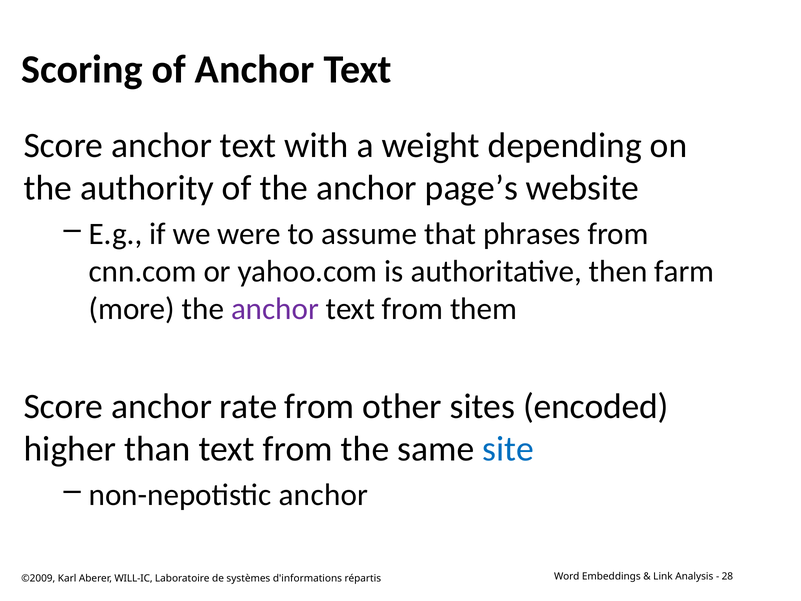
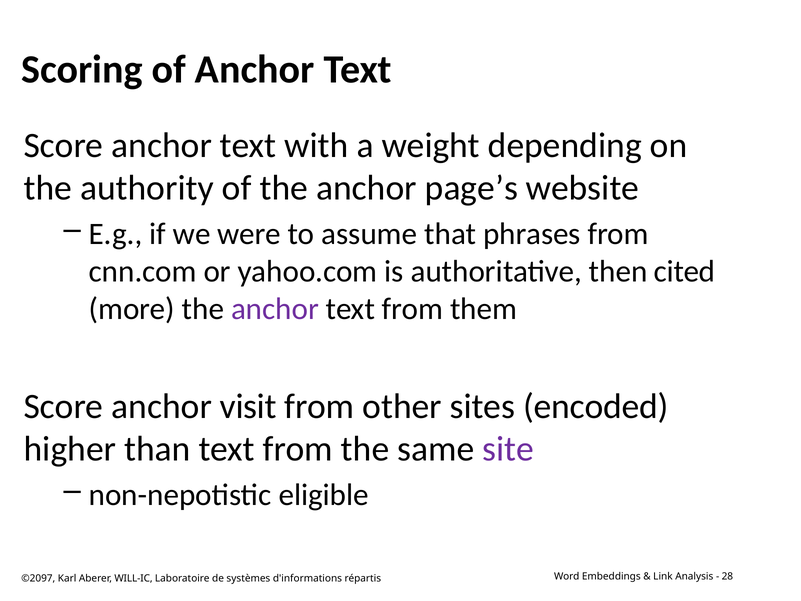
farm: farm -> cited (685, 271)
rate: rate -> visit (248, 406)
site colour: blue -> purple (508, 449)
non-nepotistic anchor: anchor -> eligible (324, 495)
©2009: ©2009 -> ©2097 (38, 578)
